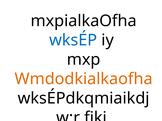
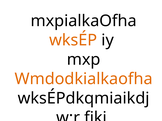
wksÉP colour: blue -> orange (73, 40)
